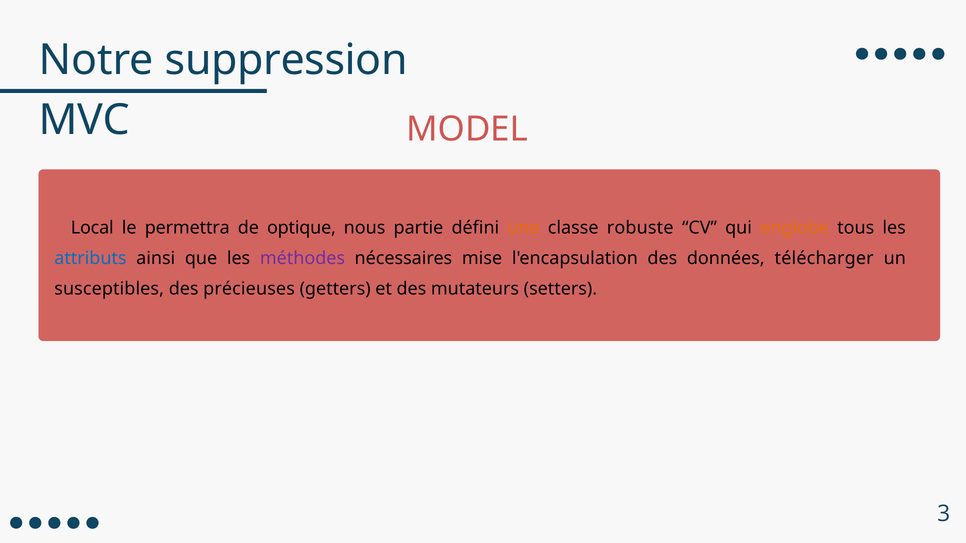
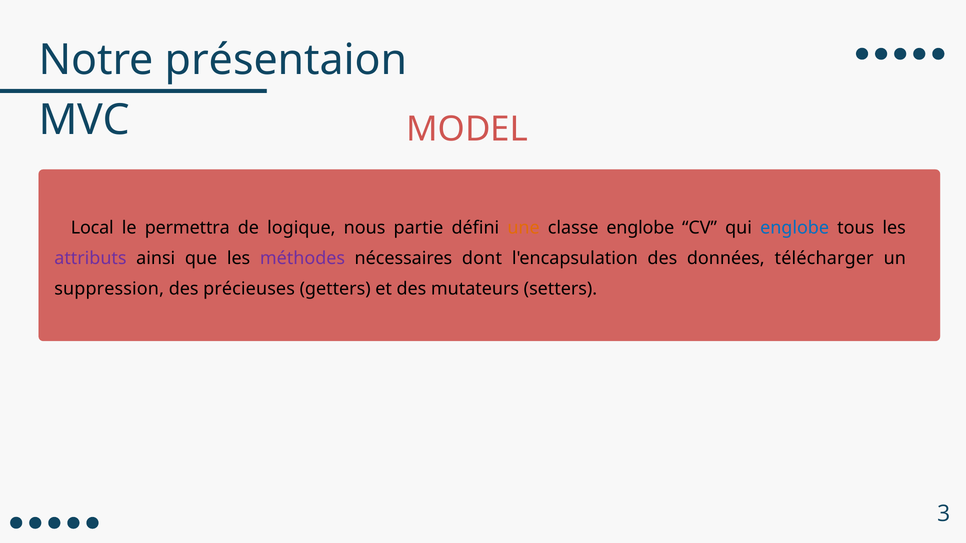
suppression: suppression -> présentaion (286, 60)
optique: optique -> logique (301, 228)
classe robuste: robuste -> englobe (640, 228)
englobe colour: orange -> blue (795, 228)
attributs colour: blue -> purple (90, 259)
mise: mise -> dont (482, 259)
susceptibles: susceptibles -> suppression (109, 289)
